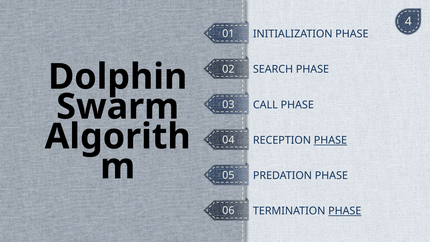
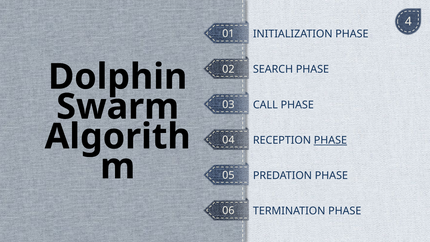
PHASE underline: present -> none (345, 211)
